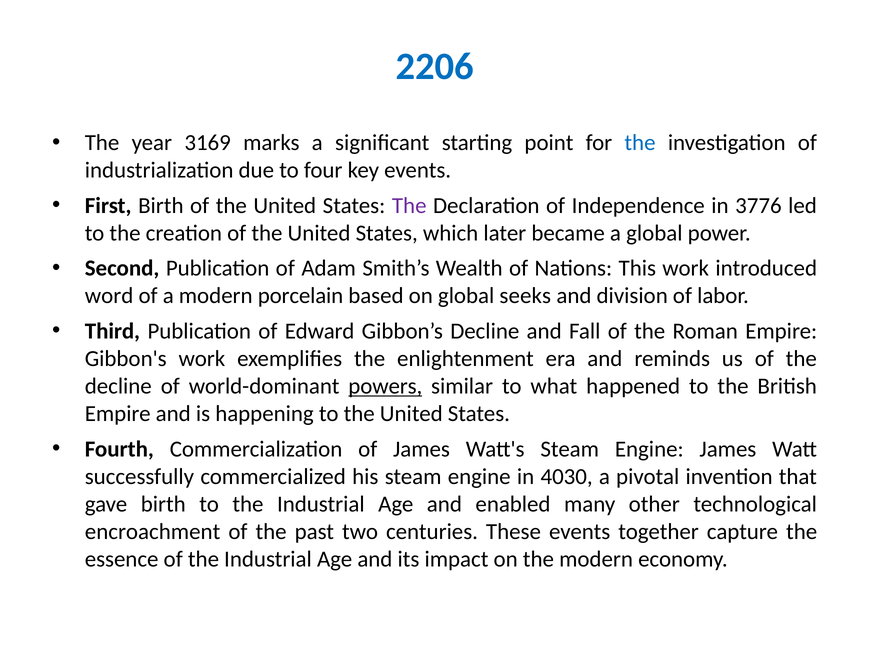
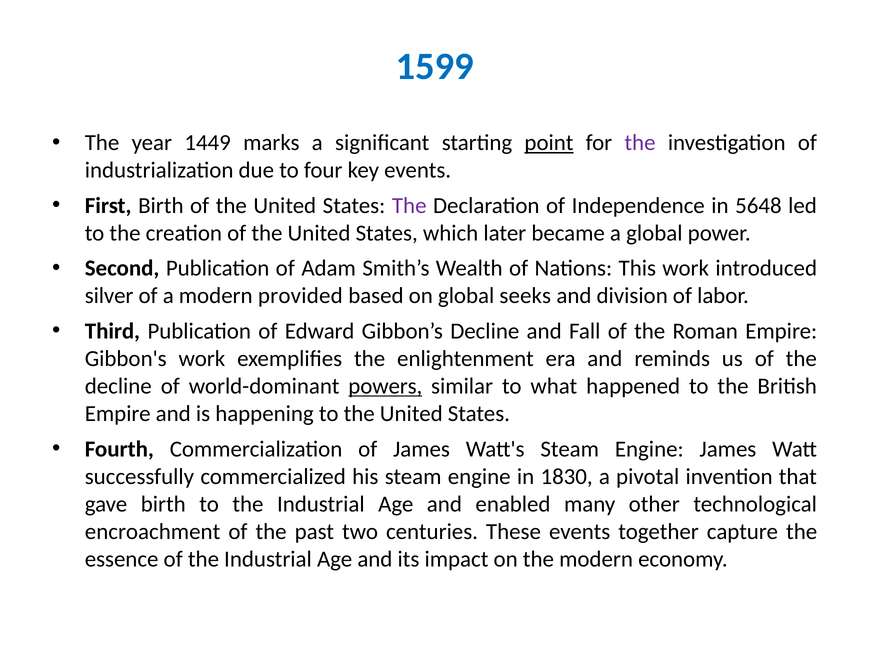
2206: 2206 -> 1599 (435, 66)
3169: 3169 -> 1449 (208, 143)
point underline: none -> present (549, 143)
the colour: blue -> purple (640, 143)
3776: 3776 -> 5648 (758, 206)
word: word -> silver (109, 296)
porcelain: porcelain -> provided (300, 296)
4030: 4030 -> 1830 (567, 477)
